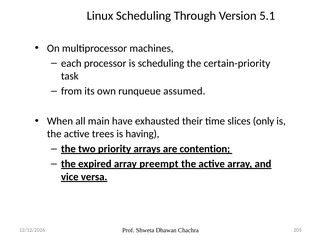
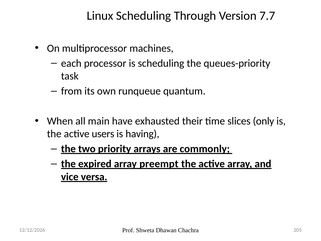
5.1: 5.1 -> 7.7 (267, 16)
certain-priority: certain-priority -> queues-priority (237, 63)
assumed: assumed -> quantum (184, 91)
trees: trees -> users (103, 134)
contention: contention -> commonly (205, 149)
